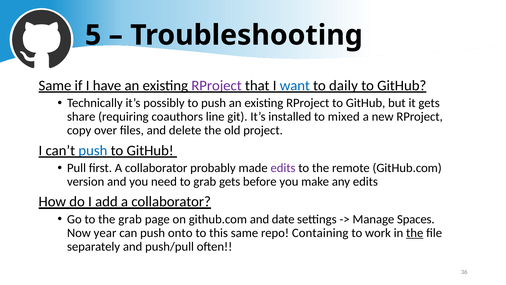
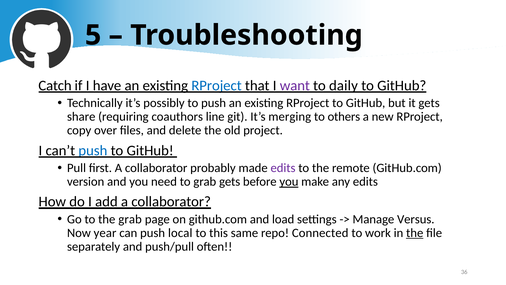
Same: Same -> Catch (55, 86)
RProject colour: purple -> blue (217, 86)
want colour: blue -> purple (295, 86)
installed: installed -> merging (290, 117)
mixed: mixed -> others (344, 117)
you underline: none -> present (289, 181)
date: date -> load (283, 219)
Spaces: Spaces -> Versus (416, 219)
onto: onto -> local (180, 233)
Containing: Containing -> Connected (320, 233)
